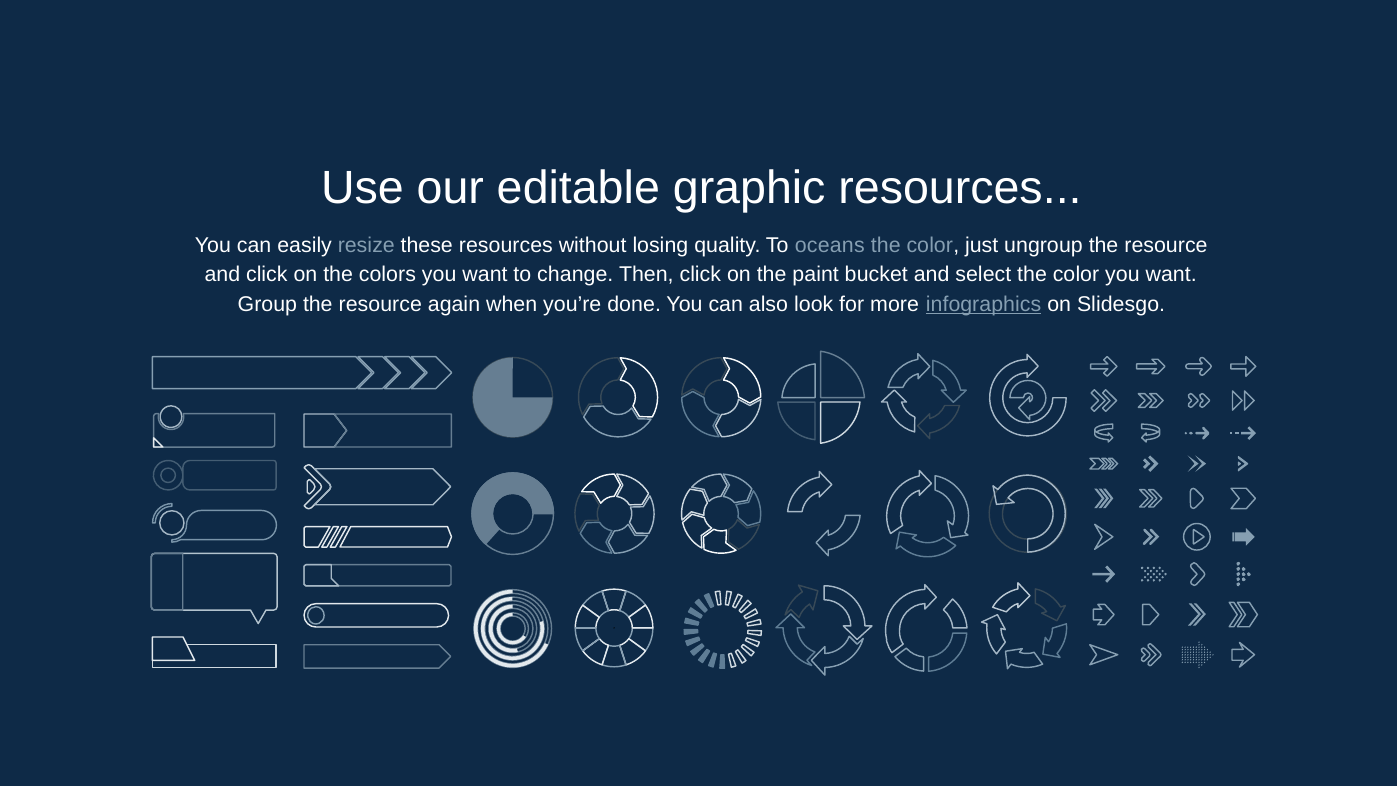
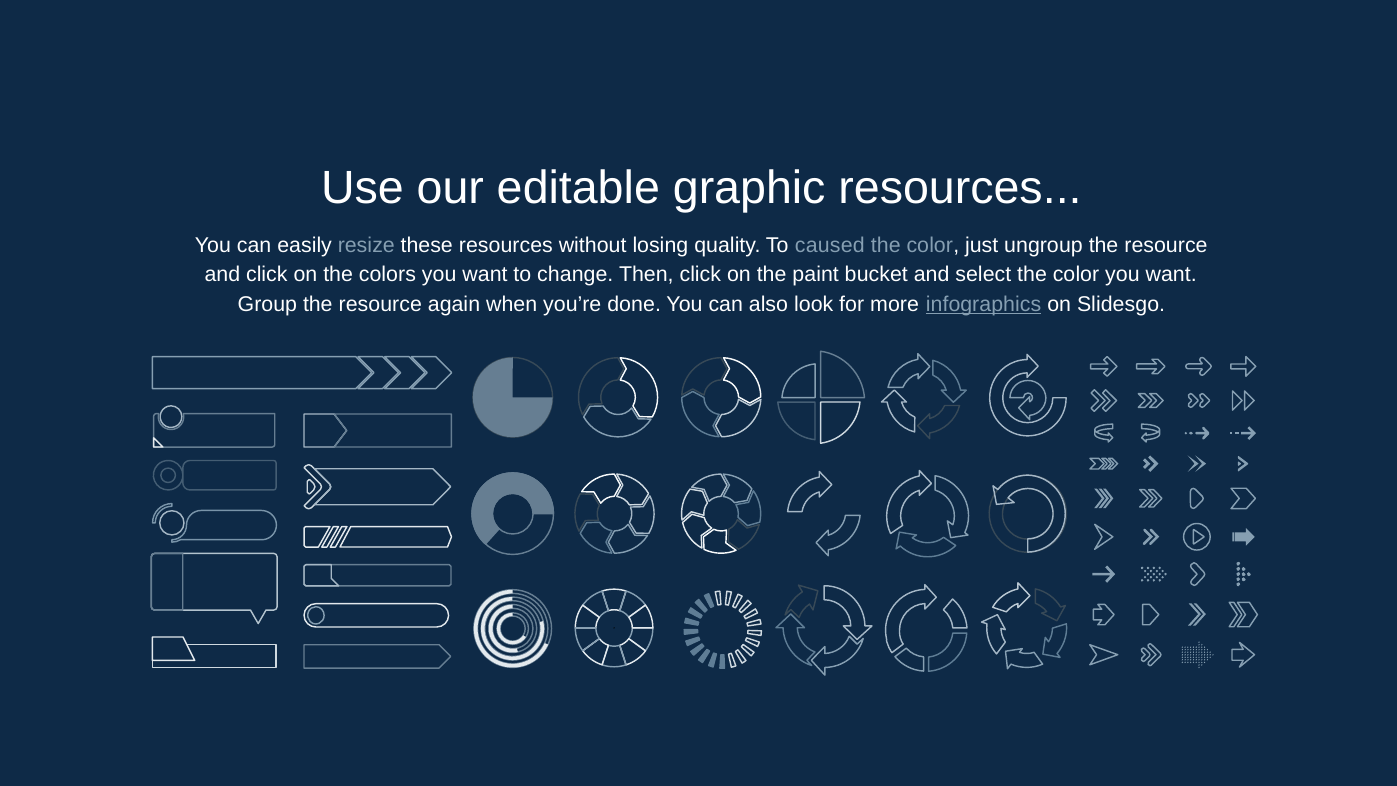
oceans: oceans -> caused (830, 245)
